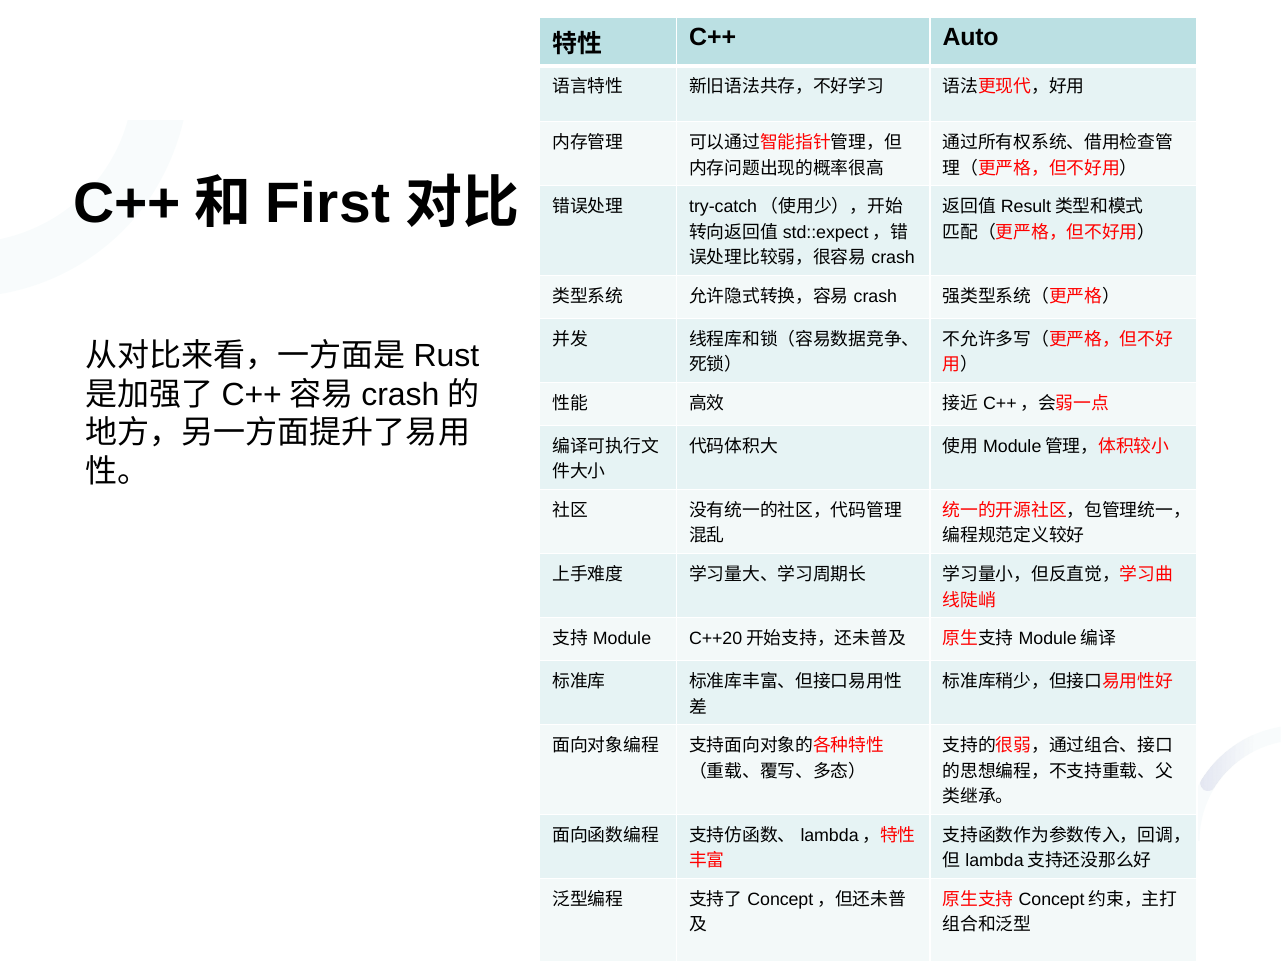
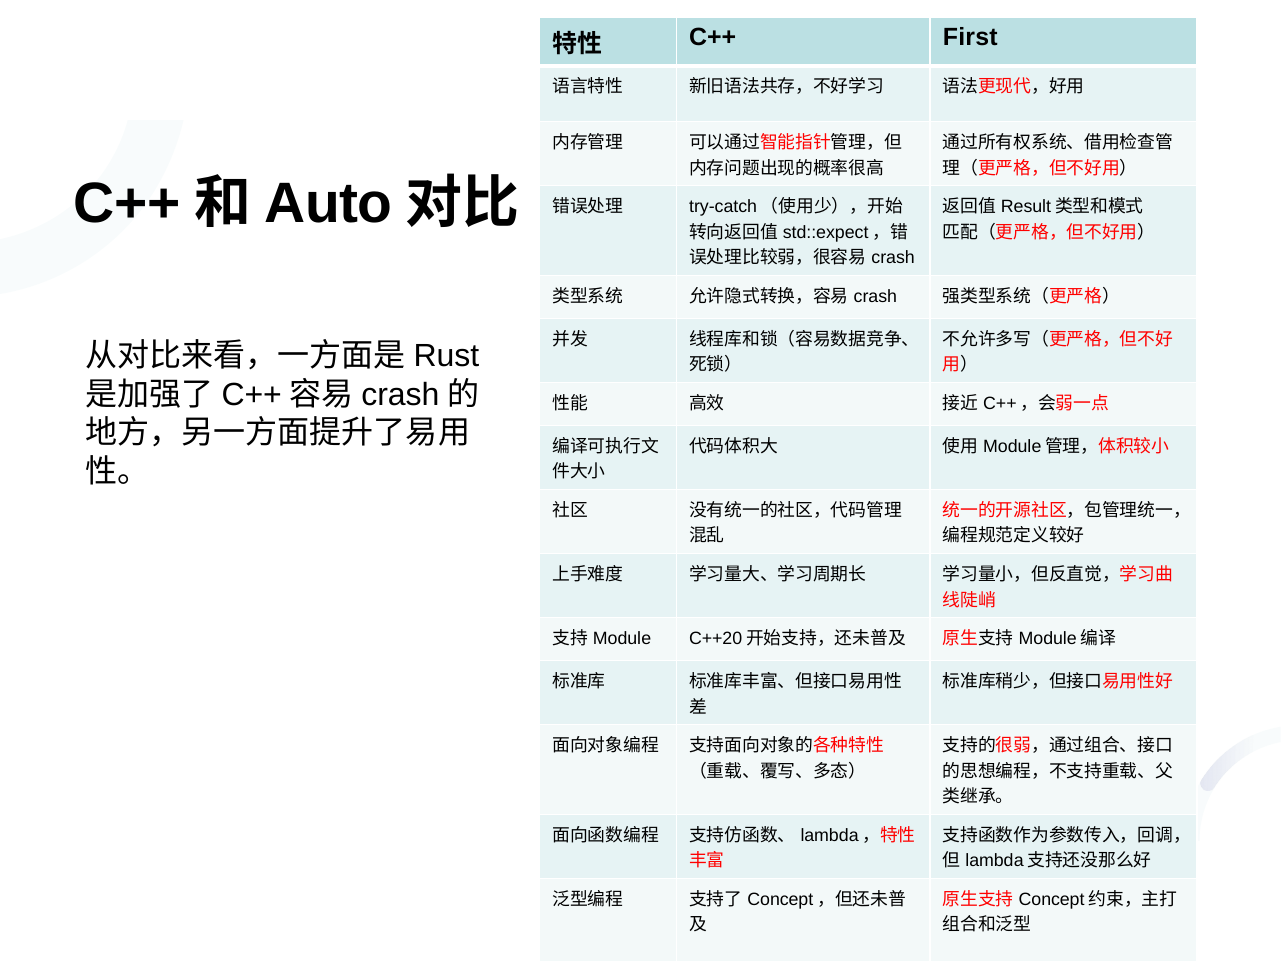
Auto: Auto -> First (970, 38)
First: First -> Auto (329, 203)
